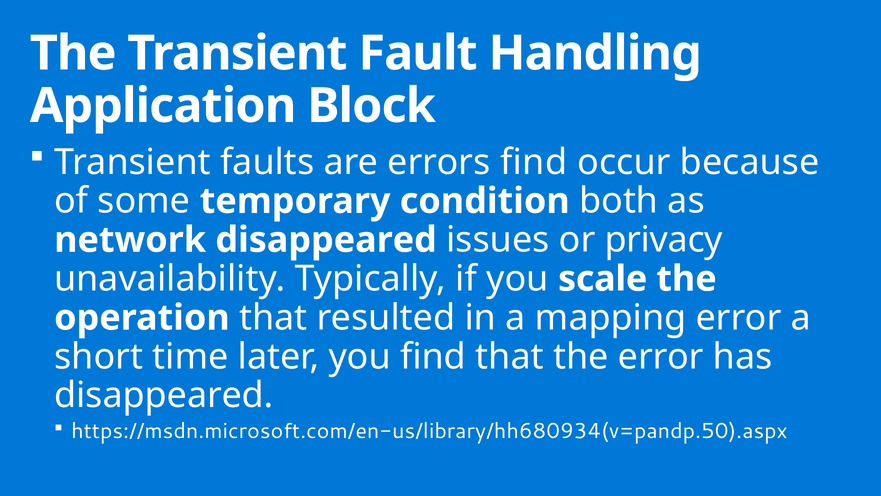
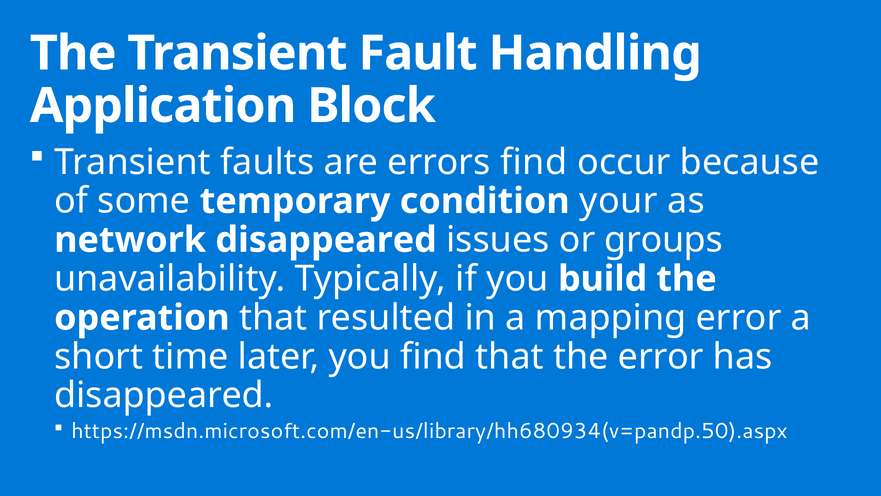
both: both -> your (619, 201)
privacy: privacy -> groups (664, 240)
scale: scale -> build (603, 279)
